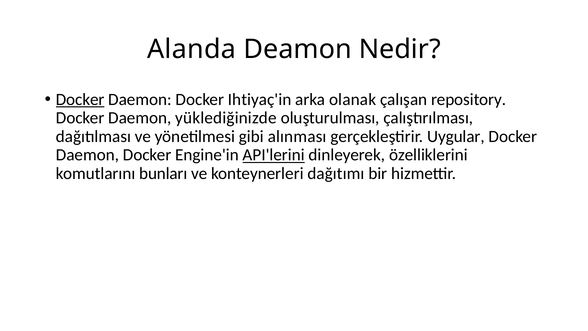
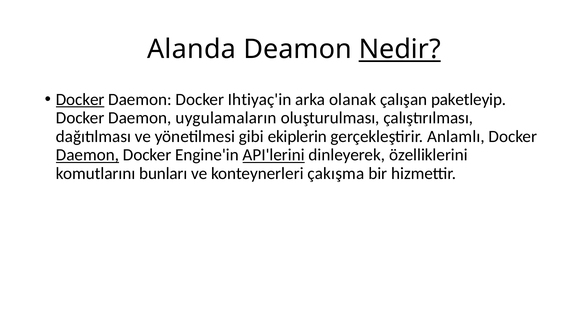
Nedir underline: none -> present (400, 49)
repository: repository -> paketleyip (469, 99)
yüklediğinizde: yüklediğinizde -> uygulamaların (226, 118)
alınması: alınması -> ekiplerin (297, 136)
Uygular: Uygular -> Anlamlı (456, 136)
Daemon underline: none -> present (87, 155)
dağıtımı: dağıtımı -> çakışma (336, 173)
